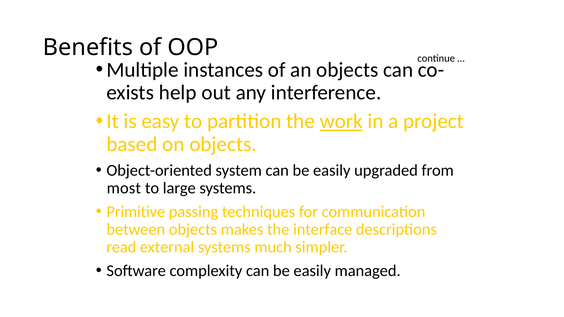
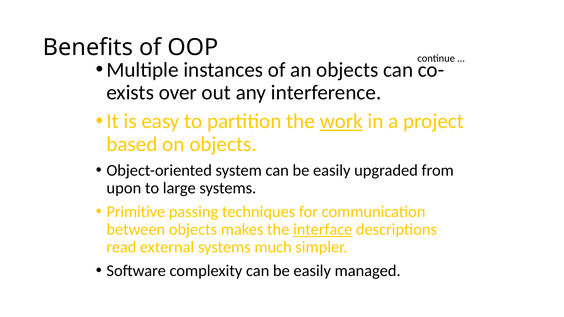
help: help -> over (178, 93)
most: most -> upon (124, 188)
interface underline: none -> present (323, 230)
